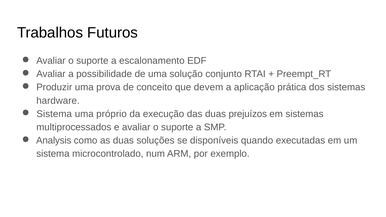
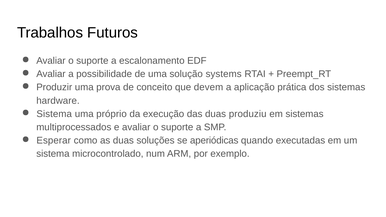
conjunto: conjunto -> systems (224, 74)
prejuízos: prejuízos -> produziu (248, 114)
Analysis: Analysis -> Esperar (54, 141)
disponíveis: disponíveis -> aperiódicas (214, 141)
